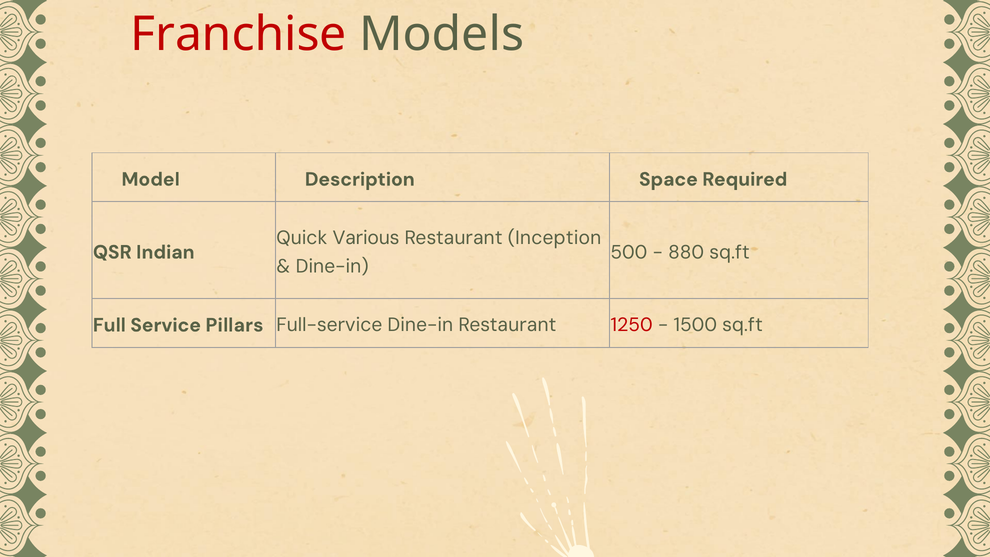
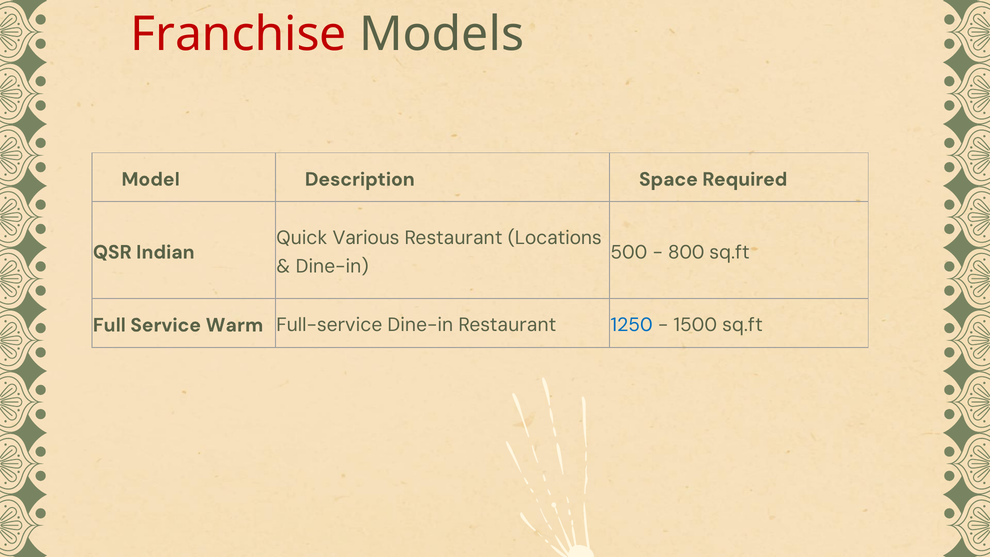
Inception: Inception -> Locations (555, 238)
880: 880 -> 800 (686, 252)
Pillars: Pillars -> Warm (234, 325)
1250 colour: red -> blue (632, 325)
